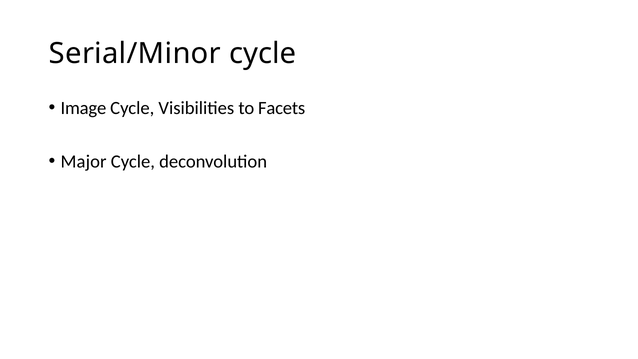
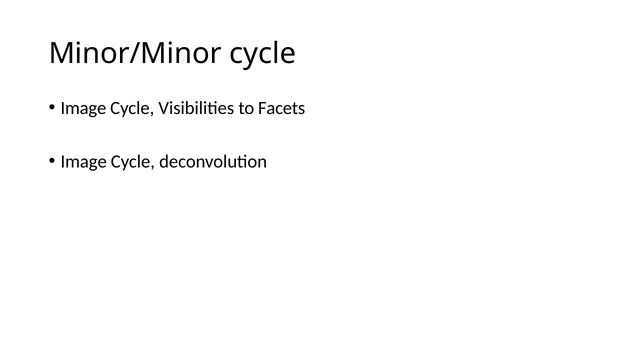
Serial/Minor: Serial/Minor -> Minor/Minor (135, 54)
Major: Major -> Image (84, 161)
